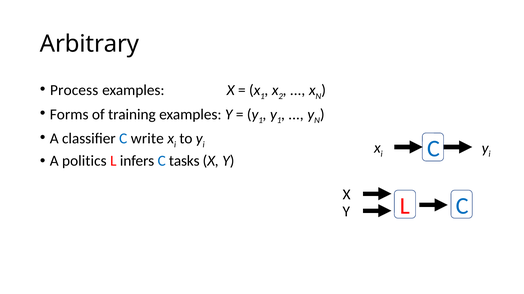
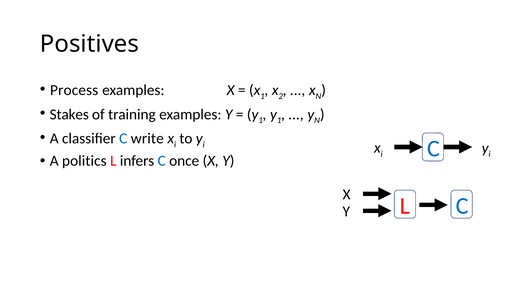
Arbitrary: Arbitrary -> Positives (89, 44)
Forms: Forms -> Stakes (69, 115)
tasks: tasks -> once (184, 161)
